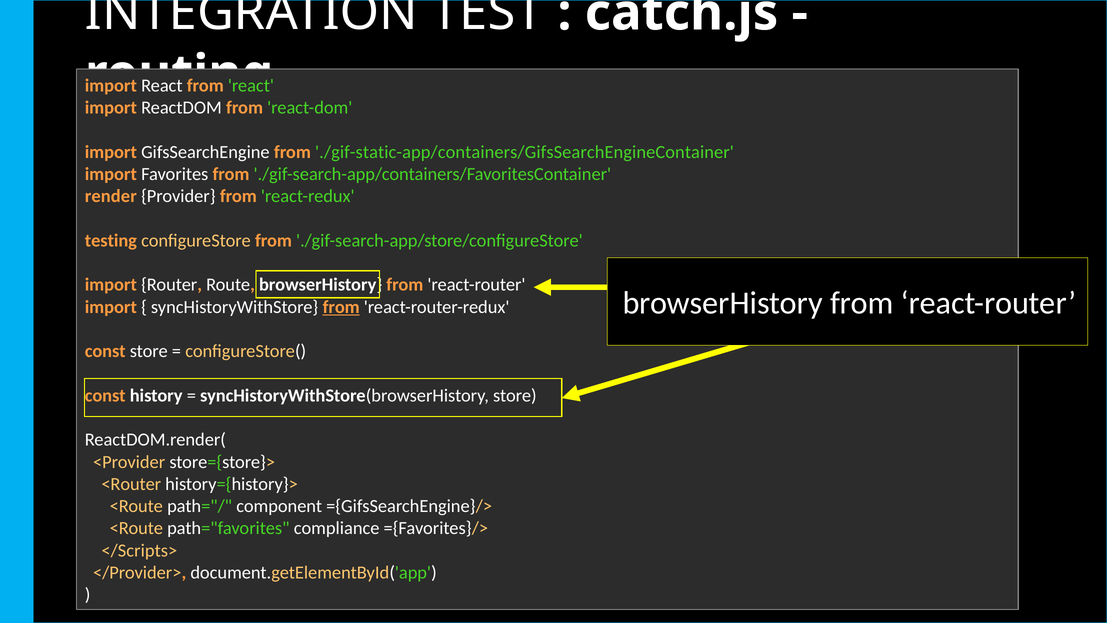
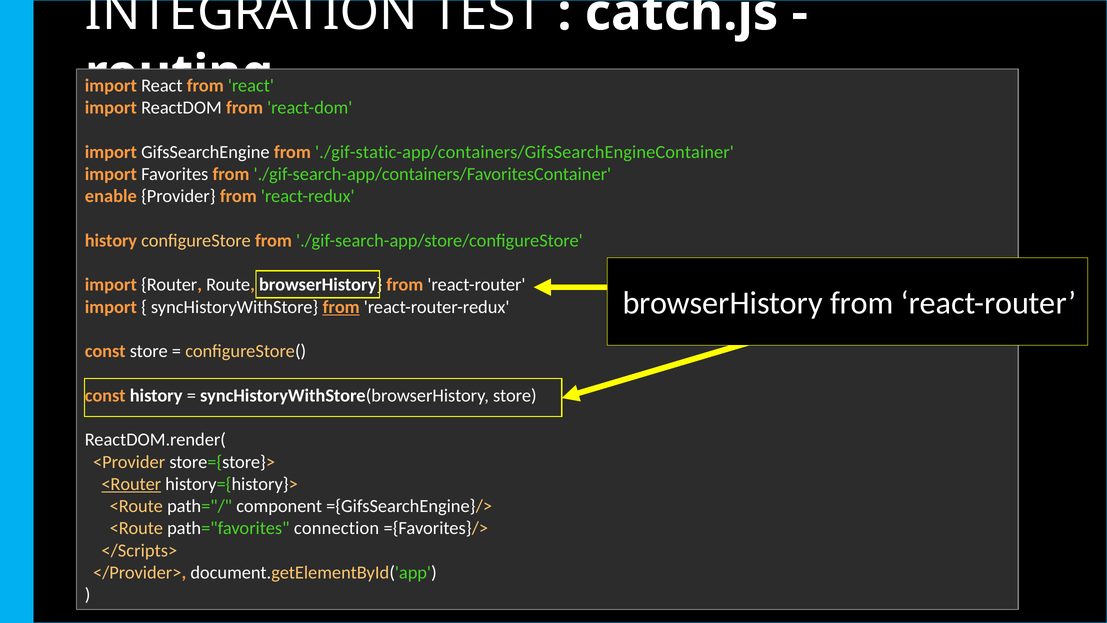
render: render -> enable (111, 196)
testing: testing -> history (111, 240)
<Router underline: none -> present (131, 484)
compliance: compliance -> connection (337, 528)
